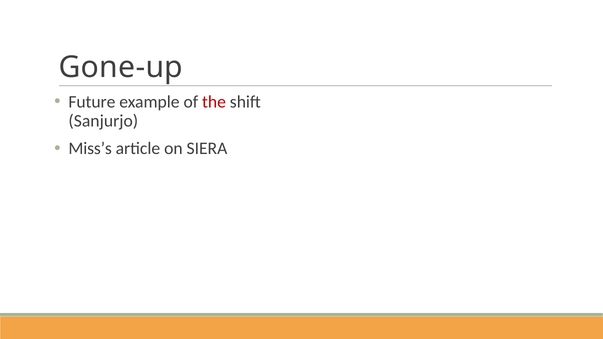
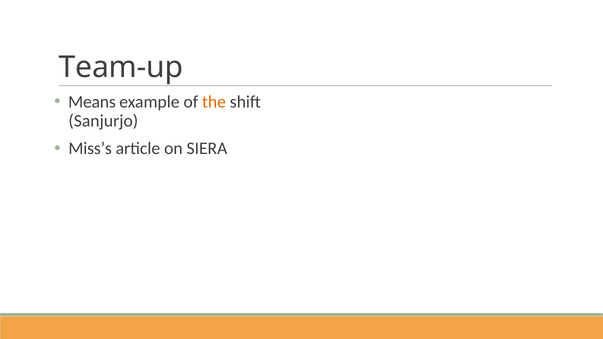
Gone-up: Gone-up -> Team-up (121, 68)
Future: Future -> Means (92, 102)
the colour: red -> orange (214, 102)
